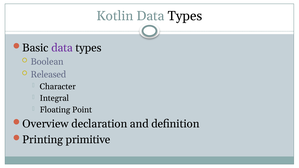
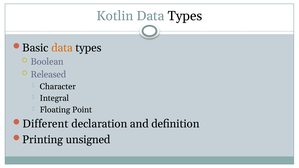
data colour: purple -> orange (62, 48)
Overview: Overview -> Different (45, 124)
primitive: primitive -> unsigned (88, 140)
